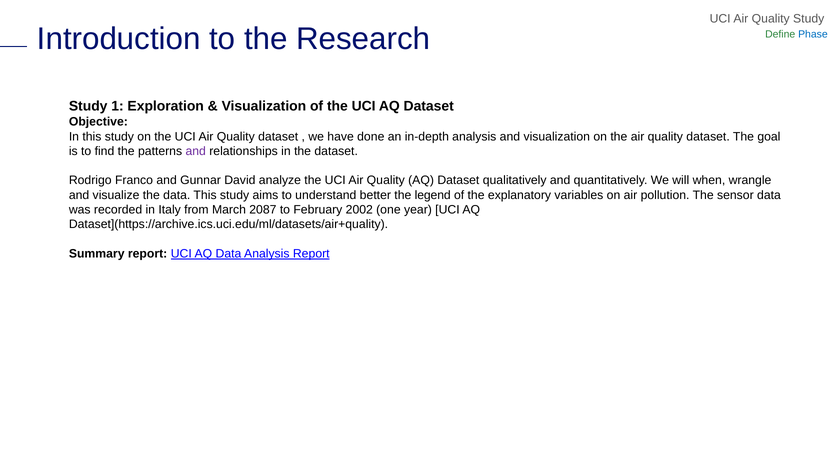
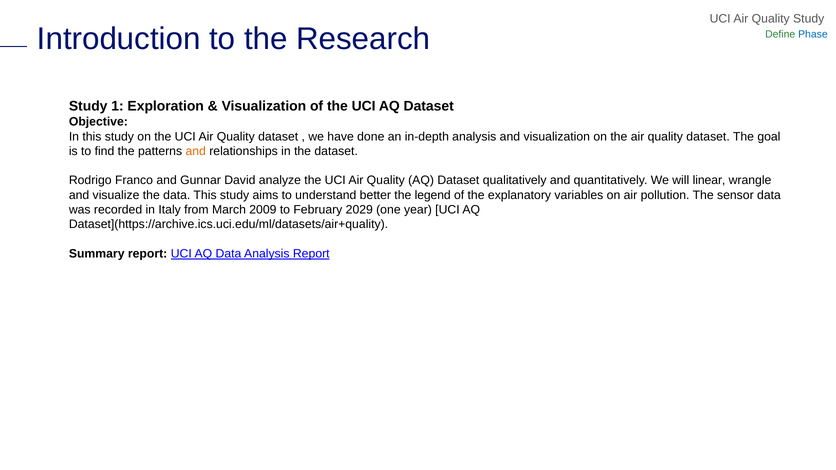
and colour: purple -> orange (196, 151)
when: when -> linear (709, 181)
2087: 2087 -> 2009 (263, 210)
2002: 2002 -> 2029 (359, 210)
